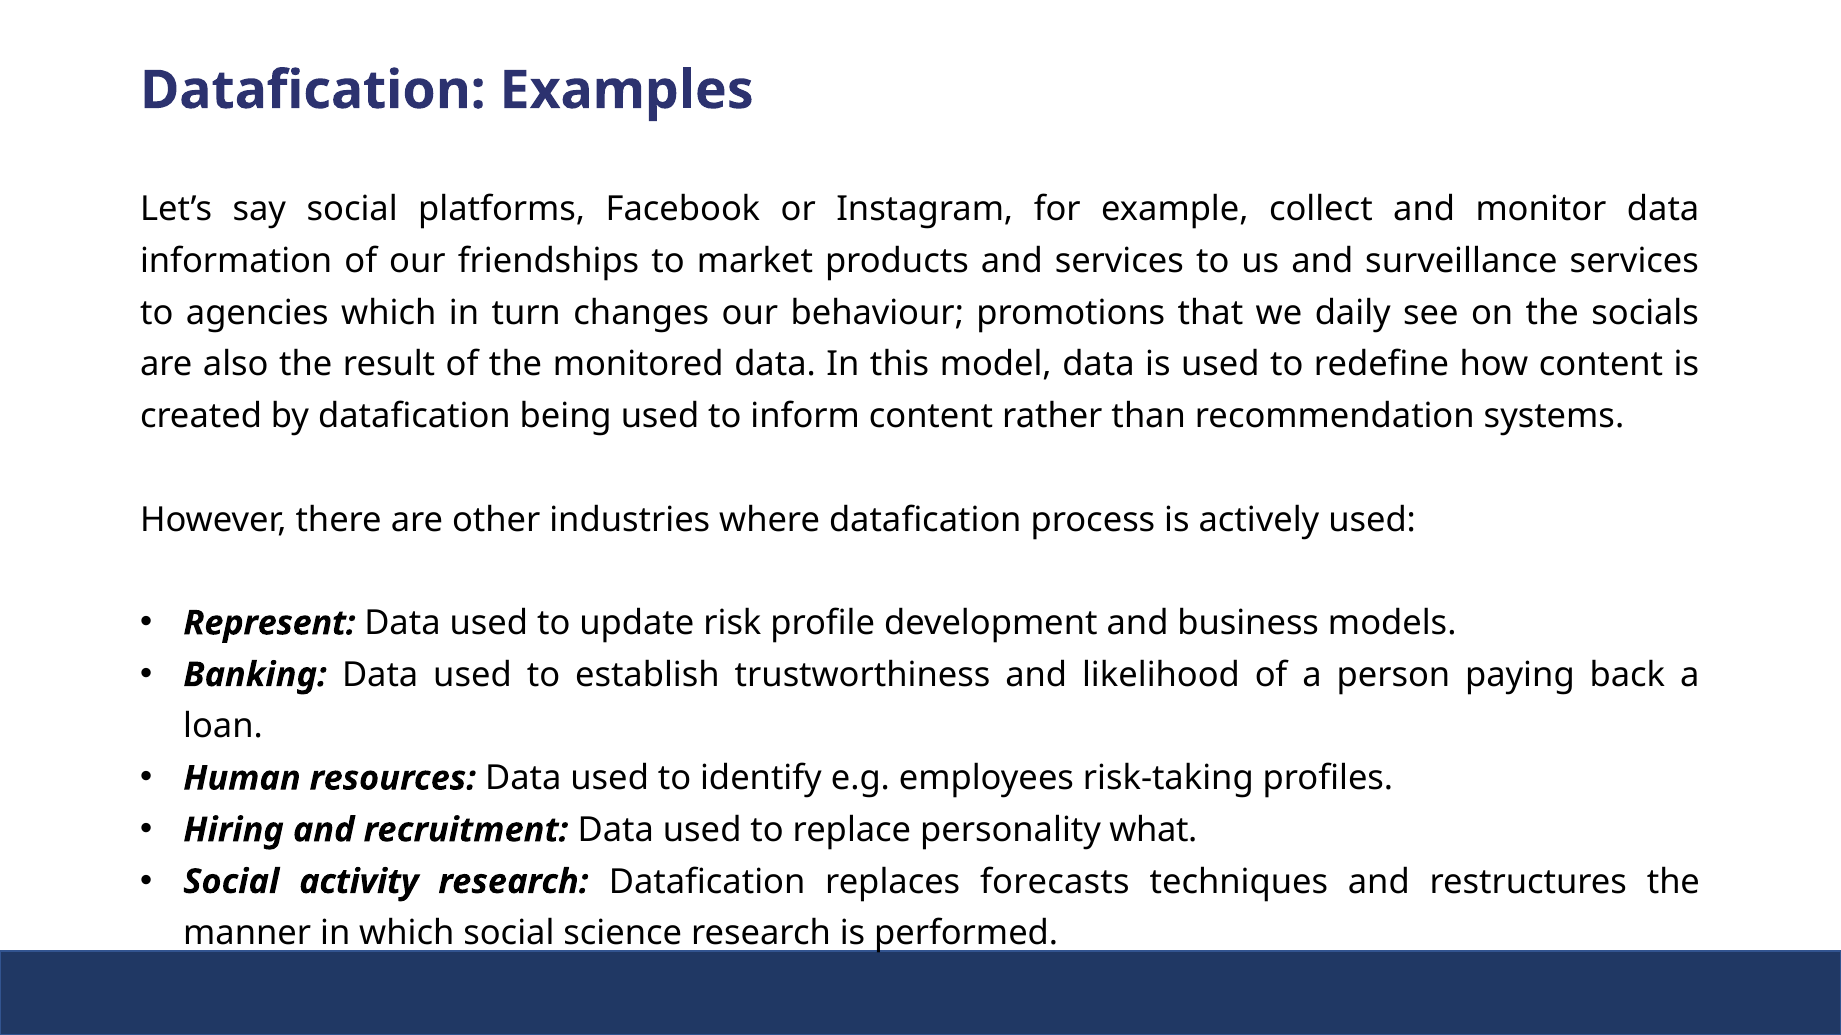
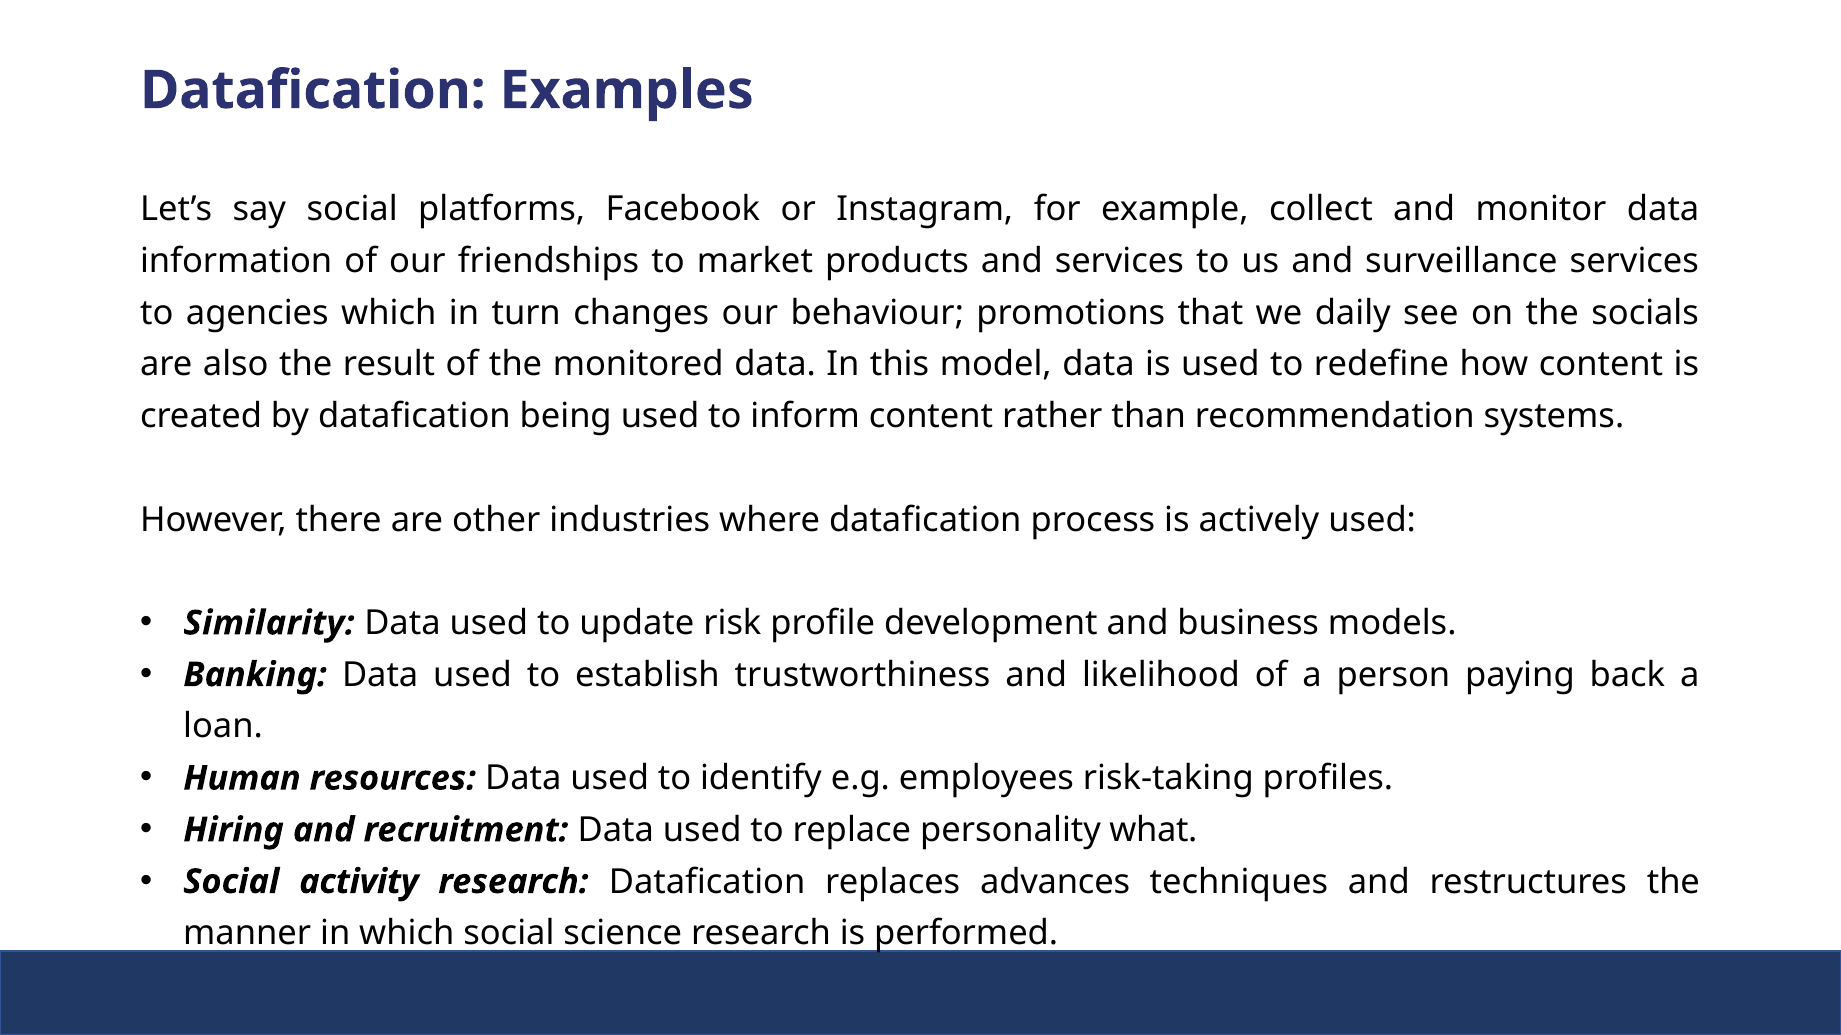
Represent: Represent -> Similarity (269, 623)
forecasts: forecasts -> advances (1055, 882)
